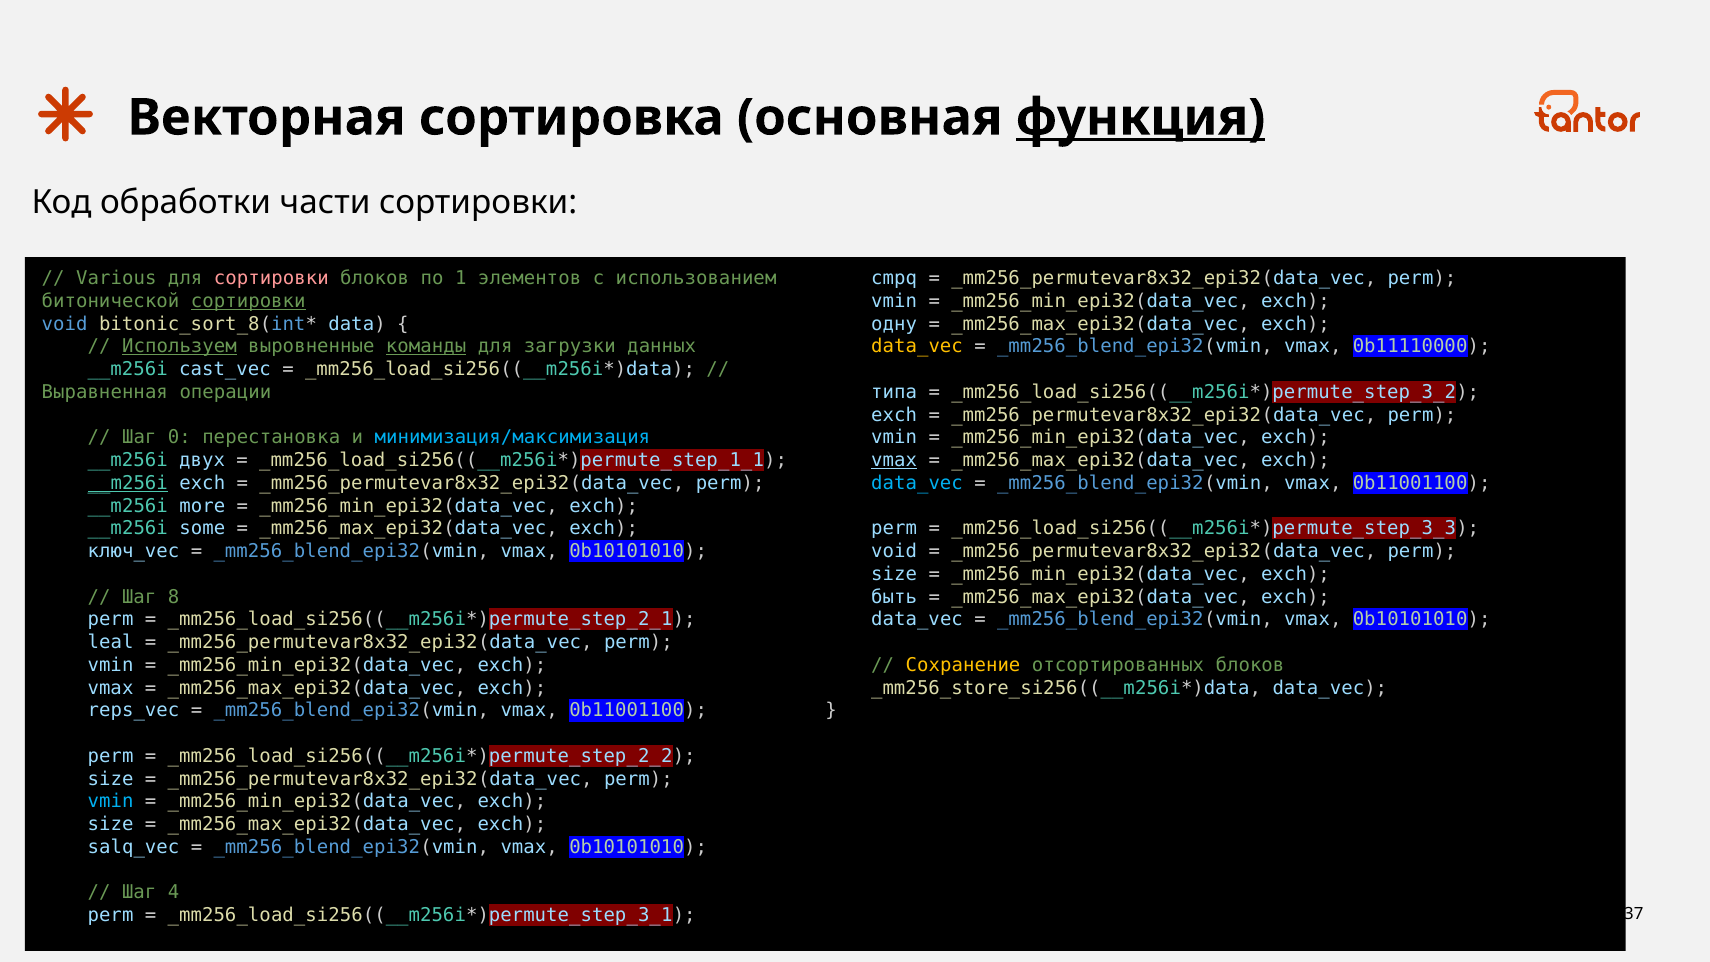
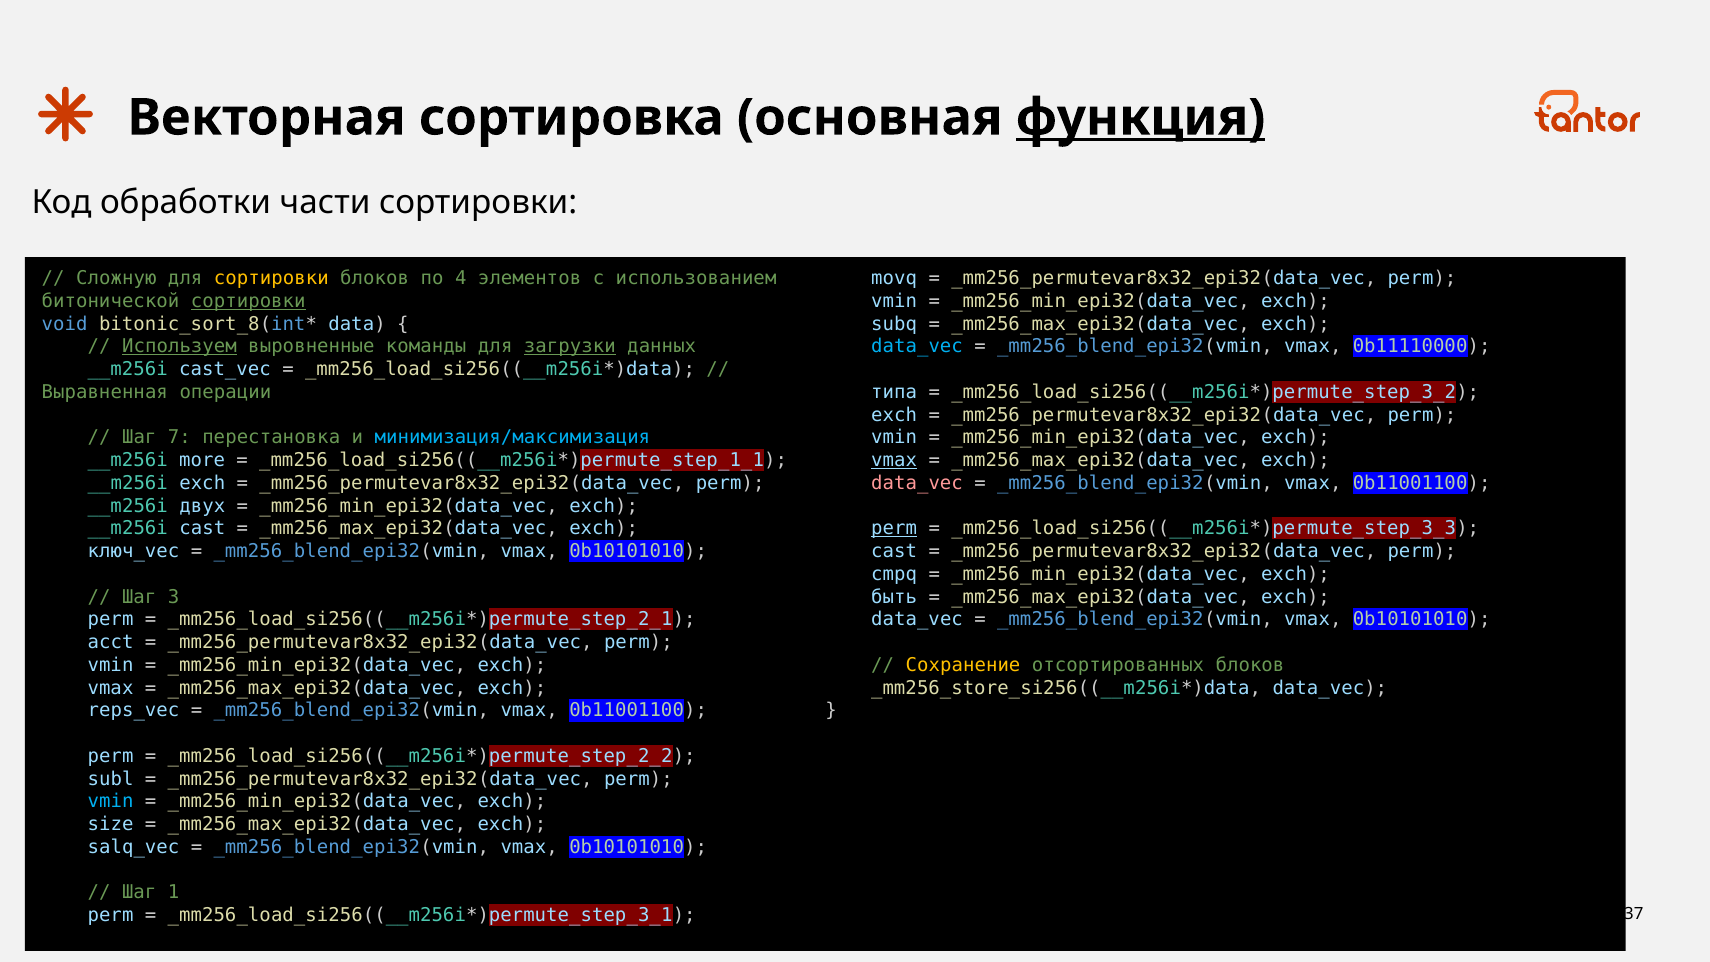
Various: Various -> Сложную (116, 278)
сортировки colour: pink -> yellow (271, 278)
1: 1 -> 4 (461, 278)
cmpq: cmpq -> movq (894, 278)
одну: одну -> subq (894, 324)
команды underline: present -> none (426, 347)
загрузки underline: none -> present (570, 347)
data_vec colour: yellow -> light blue (917, 347)
0: 0 -> 7 (179, 438)
двух: двух -> more (202, 460)
__m256i underline: present -> none (128, 483)
data_vec colour: light blue -> pink (917, 483)
more: more -> двух (202, 506)
__m256i some: some -> cast (202, 529)
perm underline: none -> present (894, 529)
void: void -> cast (894, 551)
size: size -> cmpq (894, 574)
8: 8 -> 3 (174, 597)
leal: leal -> acct (111, 642)
size: size -> subl (111, 779)
4: 4 -> 1 (174, 893)
